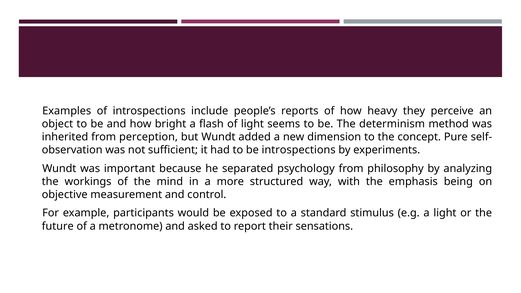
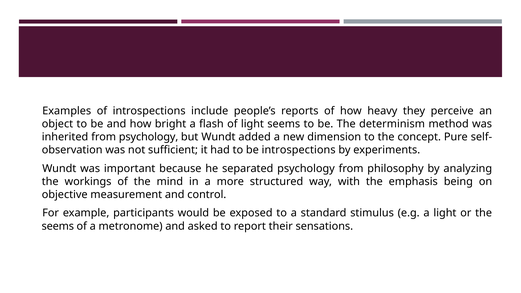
from perception: perception -> psychology (149, 137)
future: future -> seems (58, 226)
